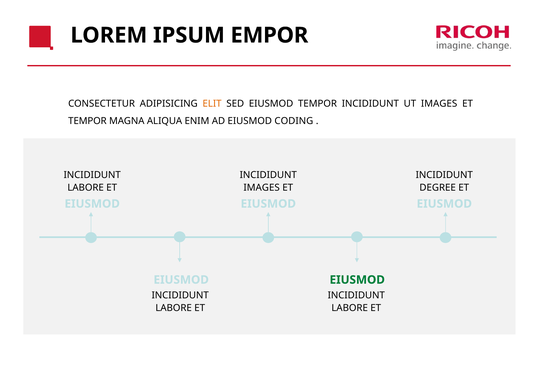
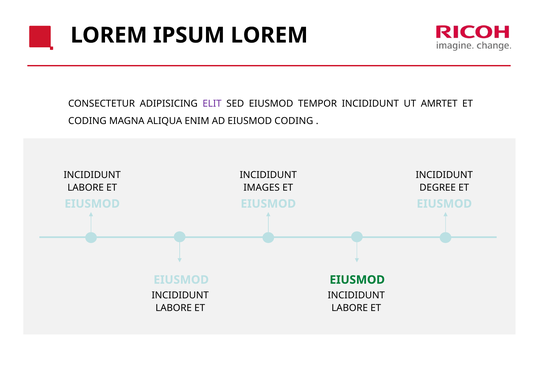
IPSUM EMPOR: EMPOR -> LOREM (269, 35)
ELIT colour: orange -> purple (212, 103)
UT IMAGES: IMAGES -> AMRTET (439, 103)
TEMPOR: TEMPOR -> CODING (87, 121)
